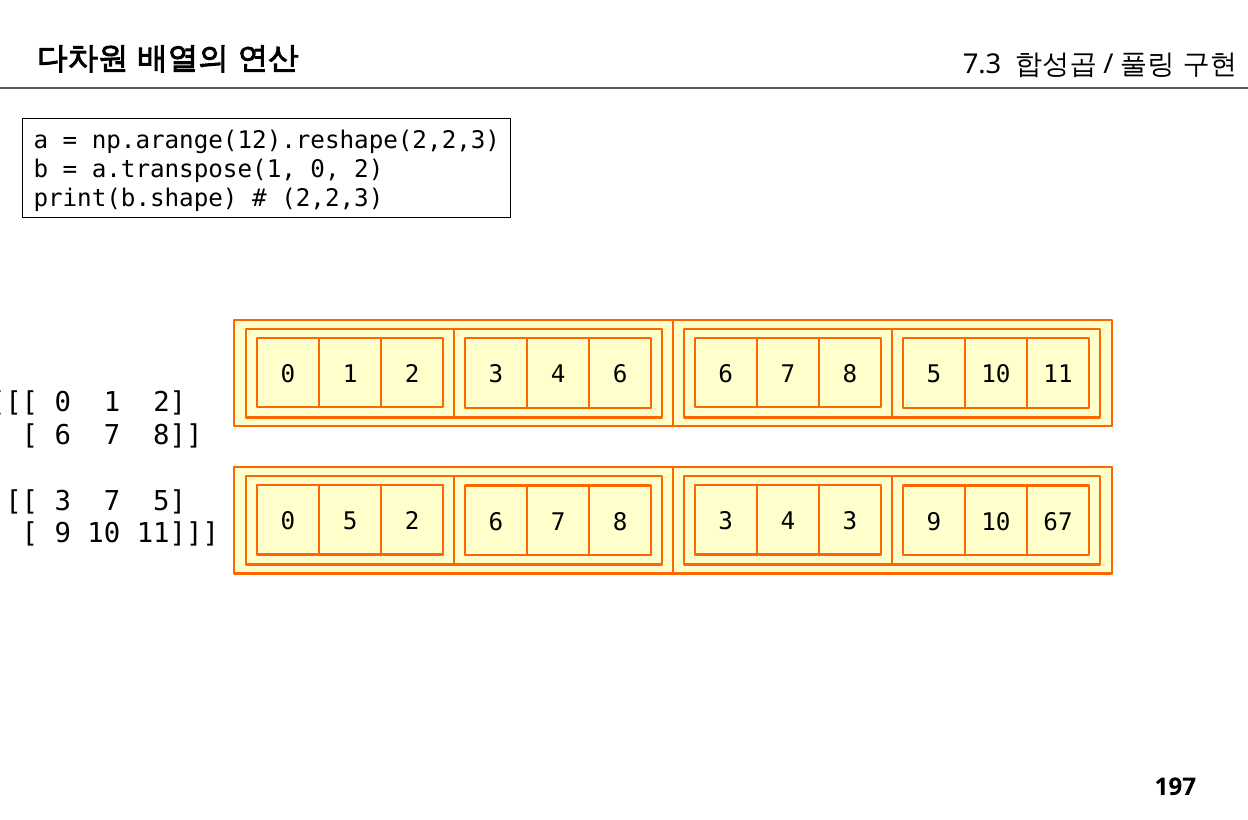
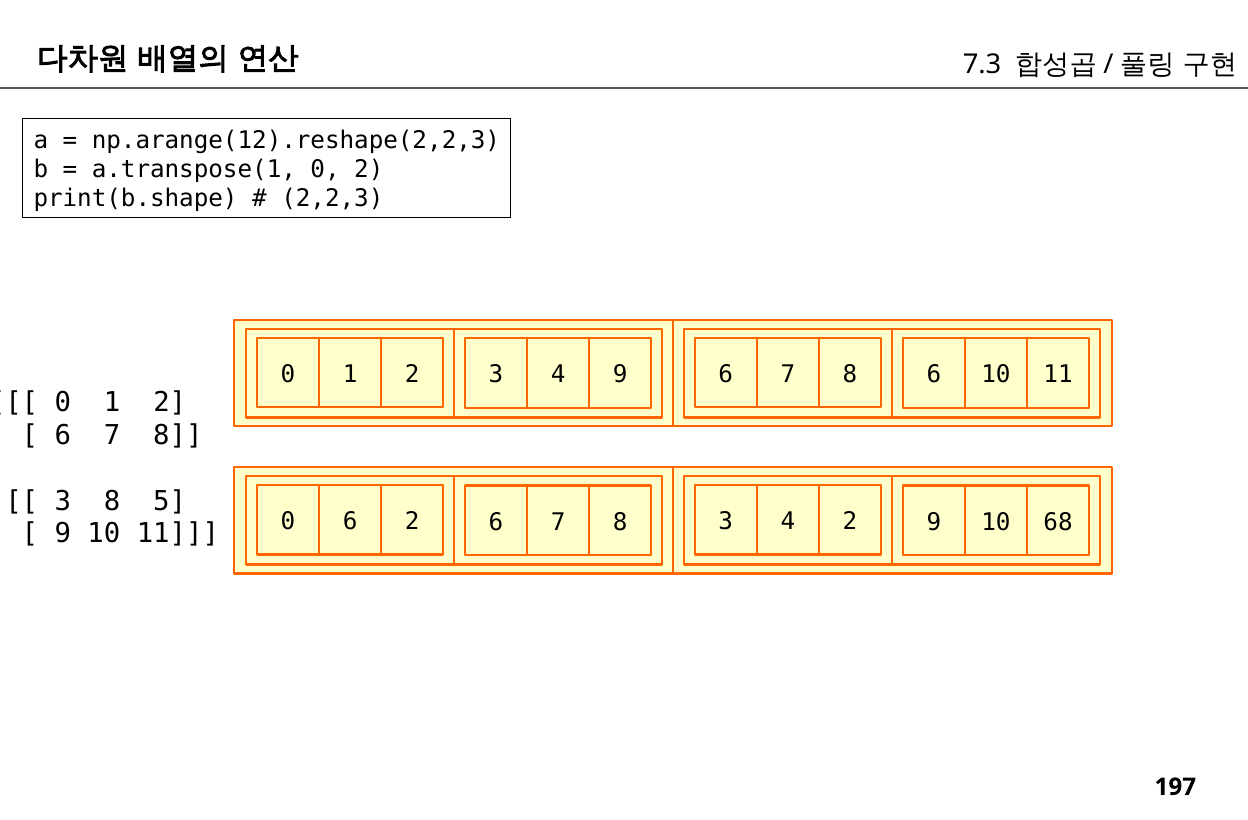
4 6: 6 -> 9 (620, 375)
8 5: 5 -> 6 (934, 375)
3 7: 7 -> 8 (112, 501)
0 5: 5 -> 6 (350, 521)
4 3: 3 -> 2 (850, 521)
67: 67 -> 68 (1058, 522)
